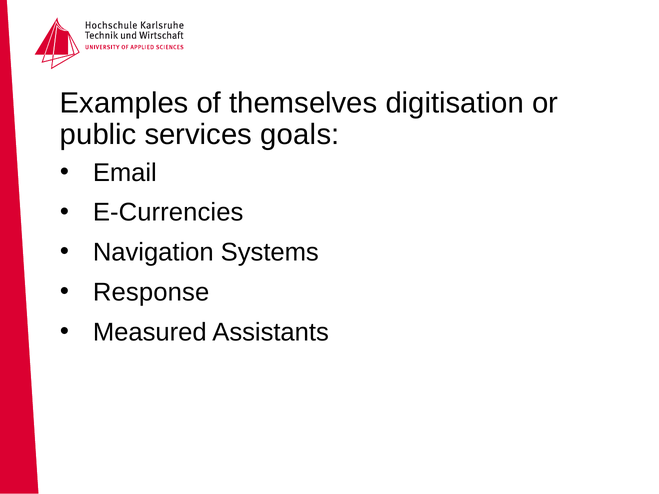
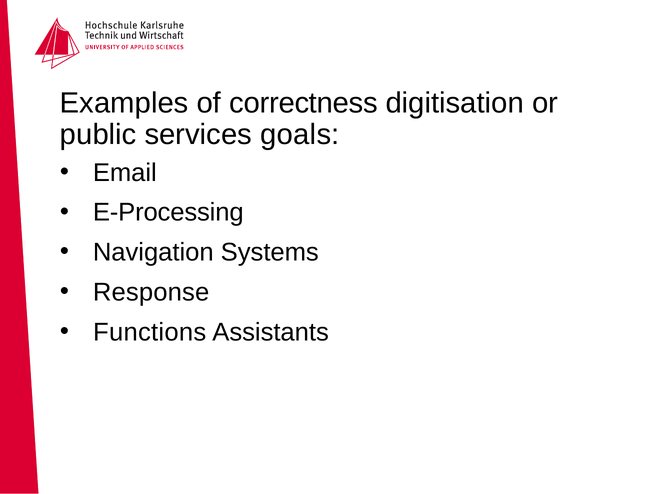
themselves: themselves -> correctness (303, 103)
E-Currencies: E-Currencies -> E-Processing (168, 213)
Measured: Measured -> Functions (150, 332)
